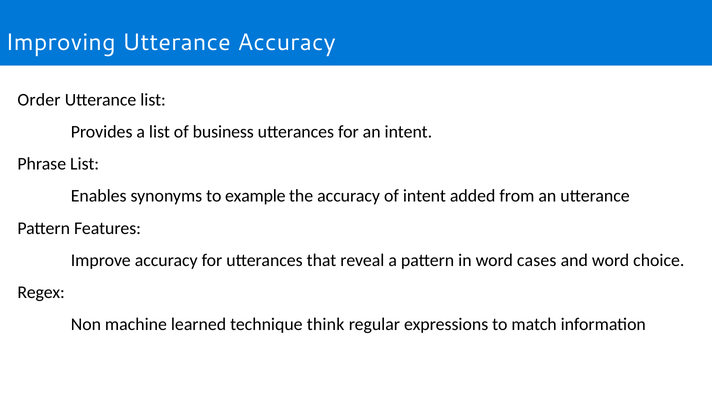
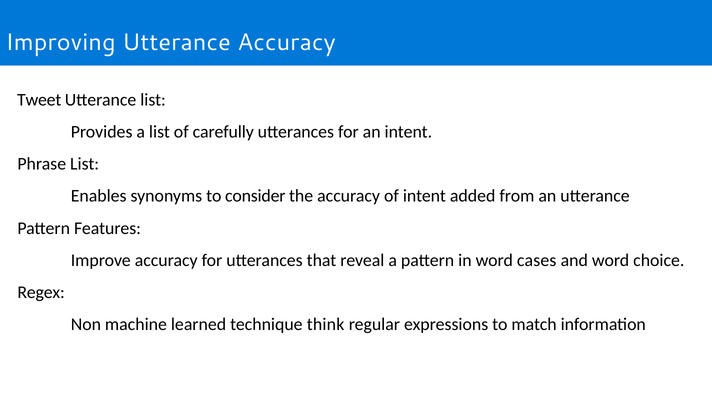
Order: Order -> Tweet (39, 100)
business: business -> carefully (223, 132)
example: example -> consider (255, 196)
